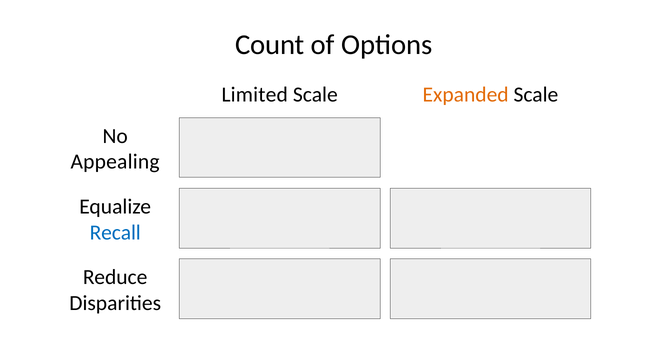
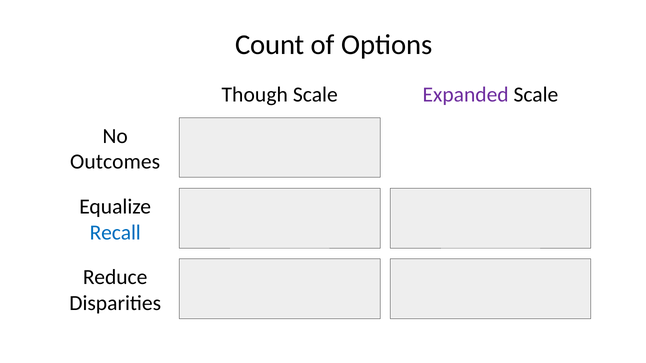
Limited: Limited -> Though (255, 95)
Expanded colour: orange -> purple (466, 95)
Appealing: Appealing -> Outcomes (115, 162)
